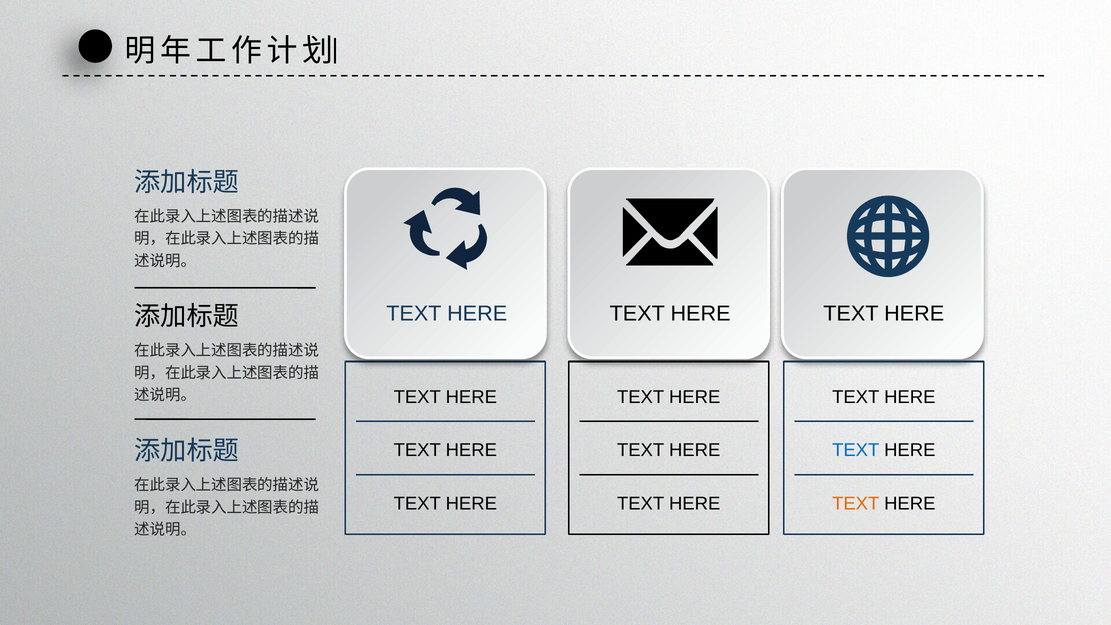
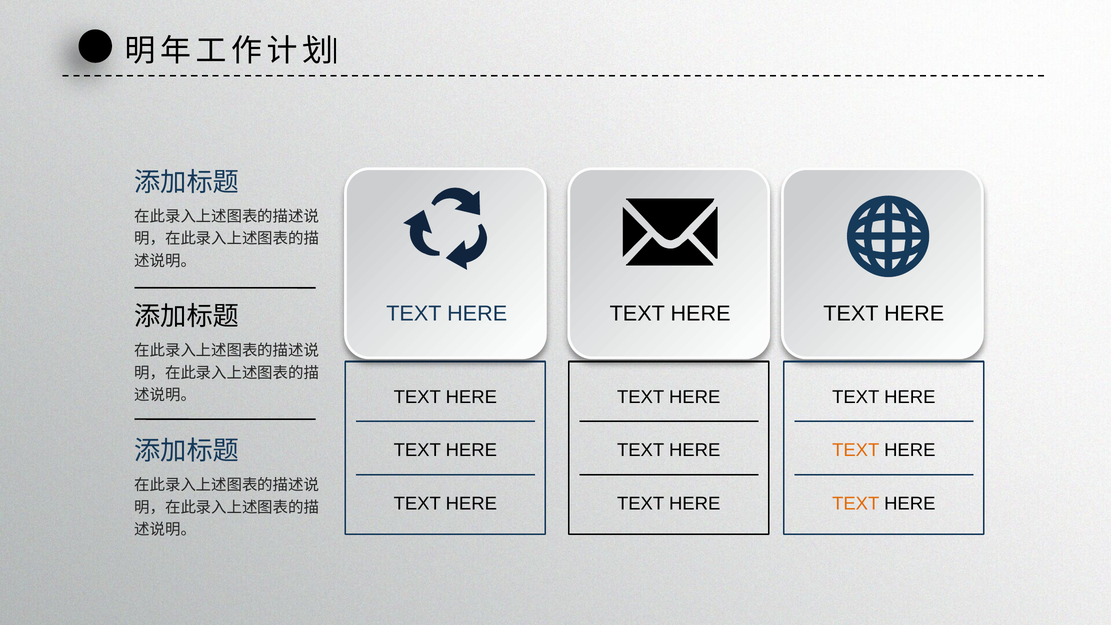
TEXT colour: blue -> orange (856, 450)
